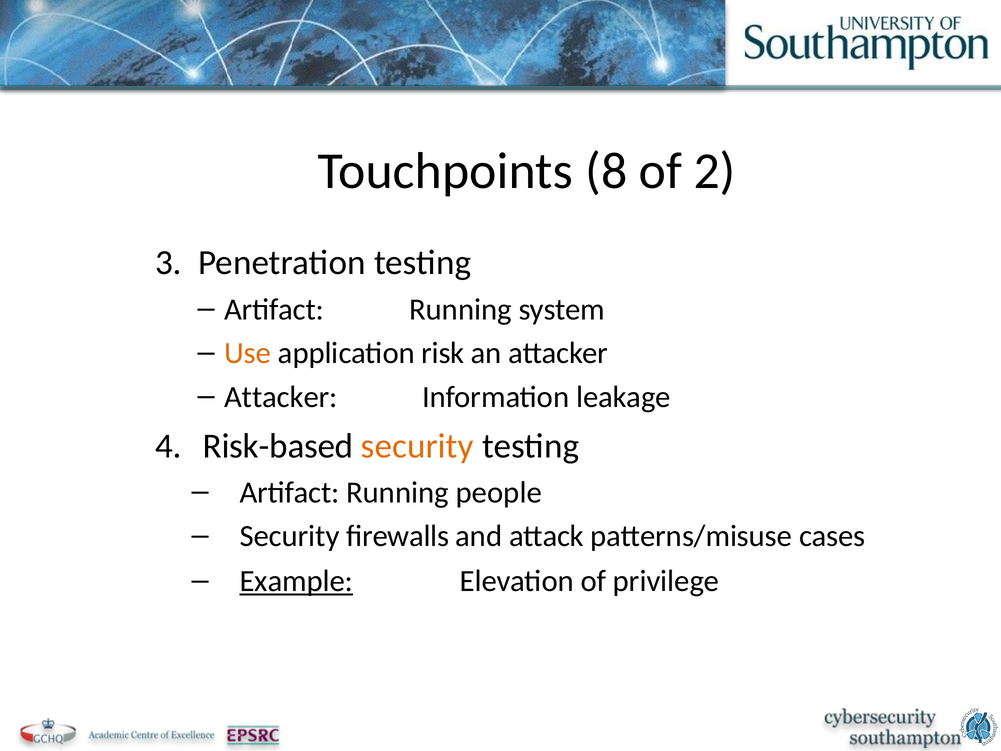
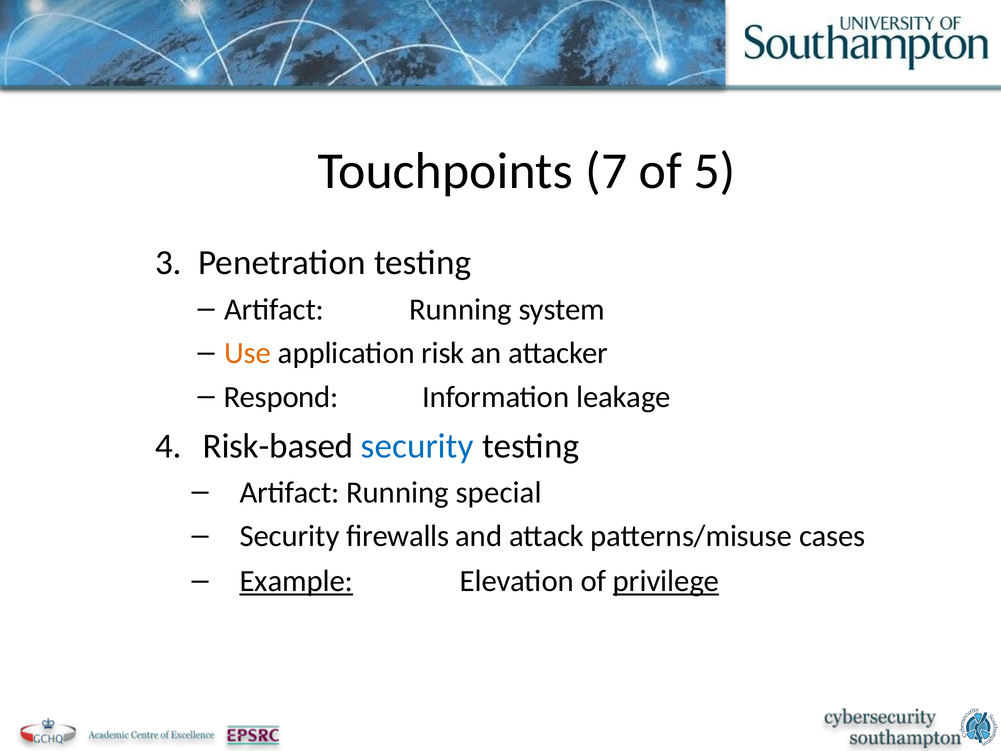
8: 8 -> 7 (606, 171)
2: 2 -> 5 (715, 171)
Attacker: Attacker -> Respond (281, 397)
security colour: orange -> blue (417, 446)
people: people -> special (499, 492)
privilege underline: none -> present (666, 581)
